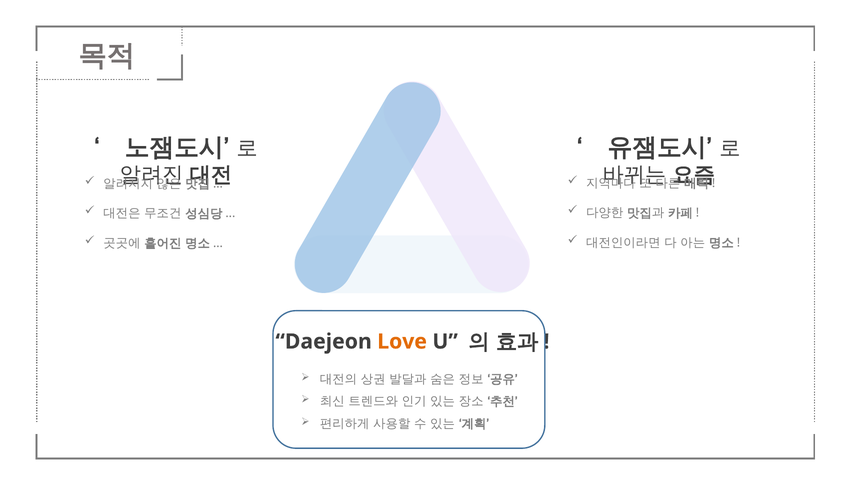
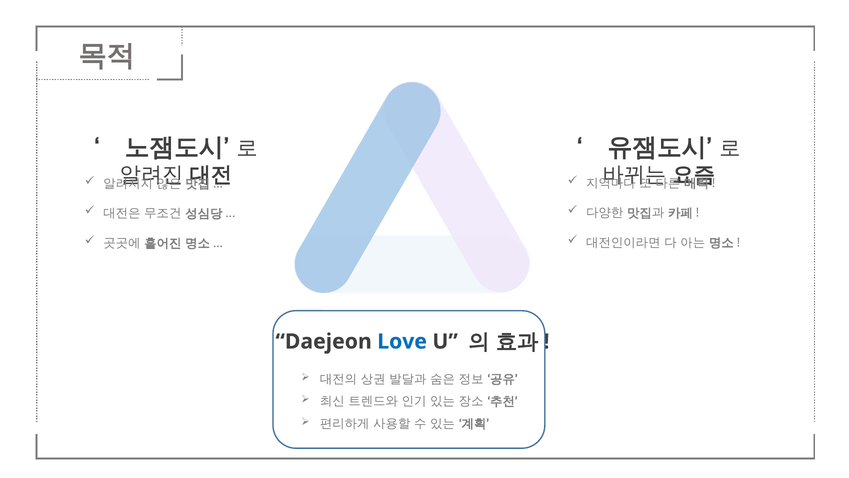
Love colour: orange -> blue (402, 341)
